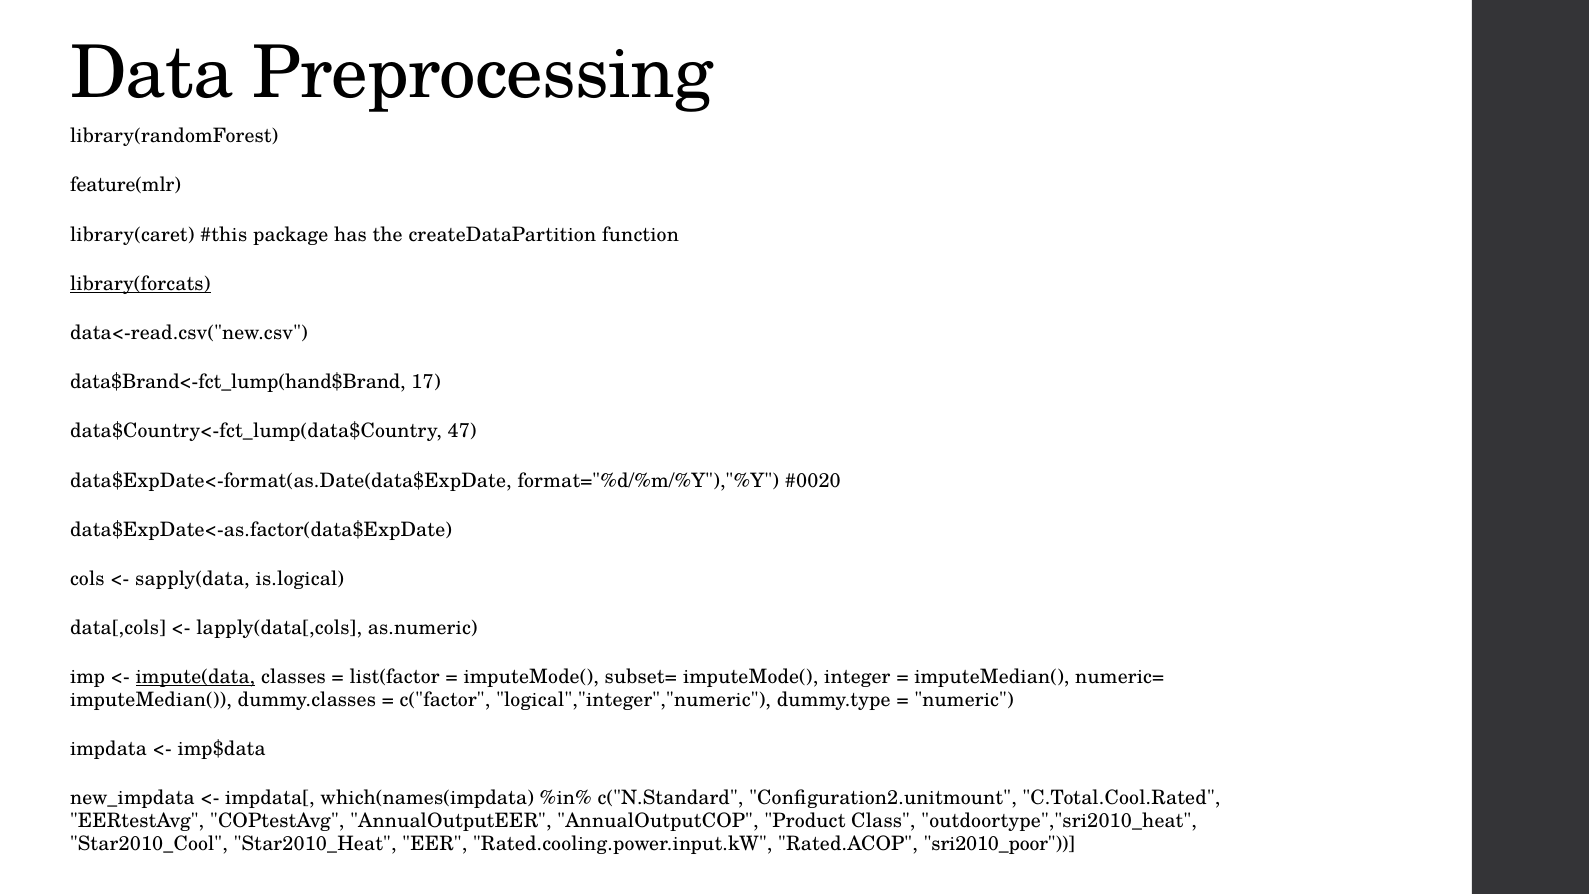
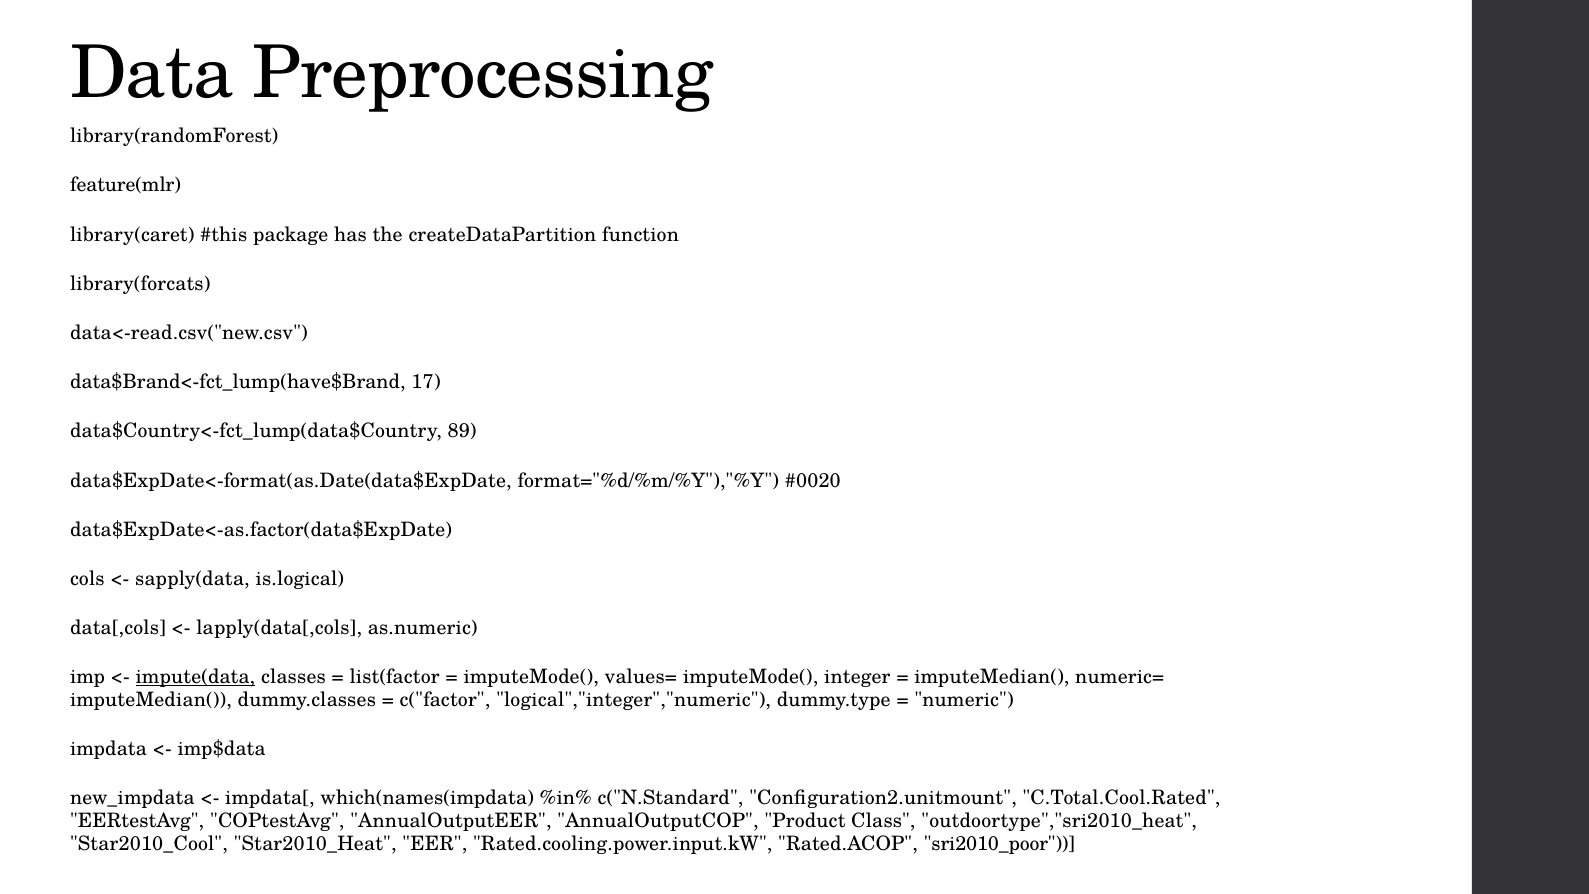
library(forcats underline: present -> none (140, 284)
data$Brand<-fct_lump(hand$Brand: data$Brand<-fct_lump(hand$Brand -> data$Brand<-fct_lump(have$Brand (238, 382)
47: 47 -> 89 (462, 431)
subset=: subset= -> values= (641, 677)
